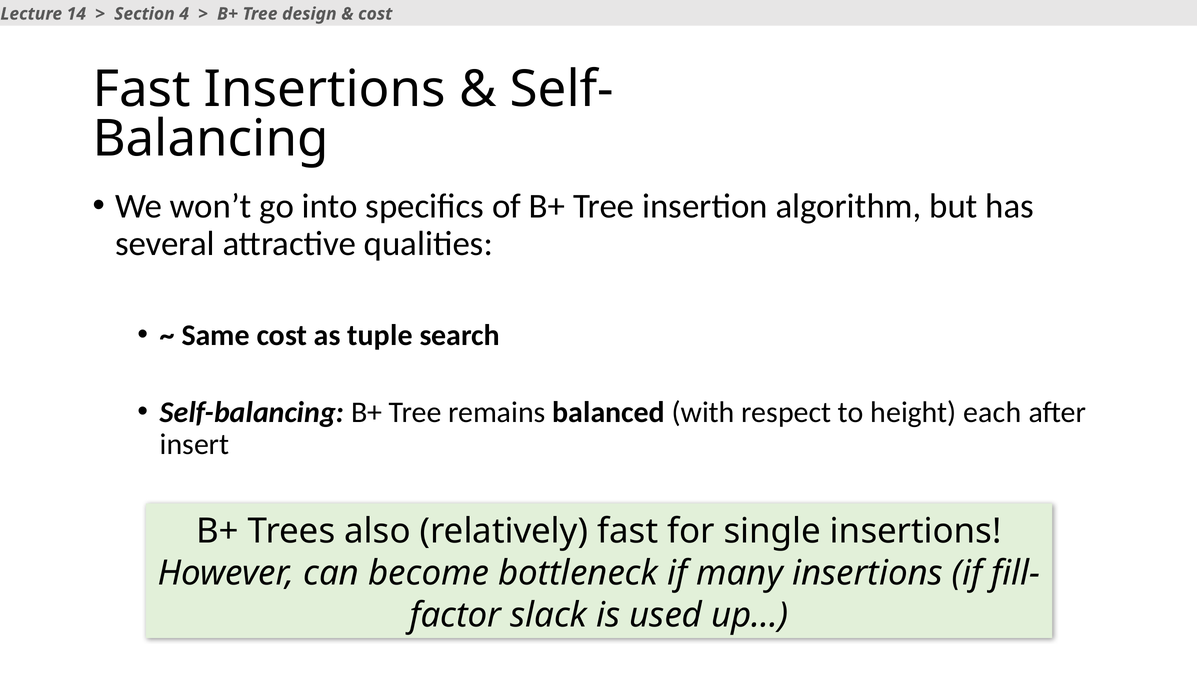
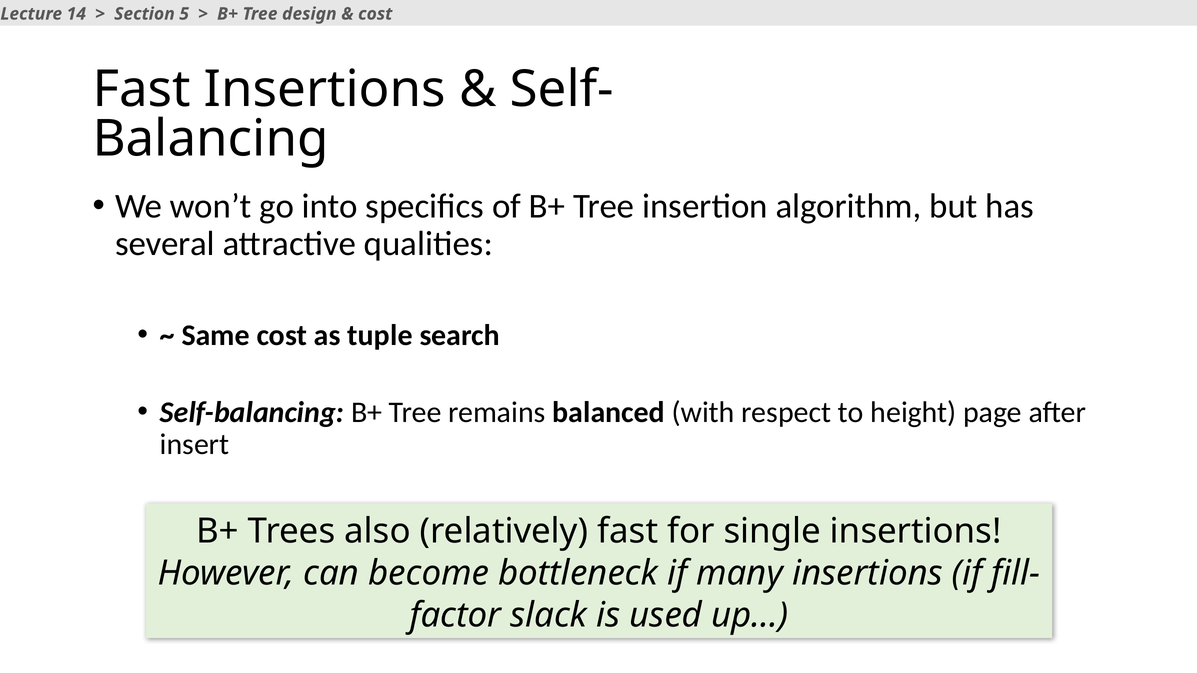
4: 4 -> 5 (184, 14)
each: each -> page (993, 412)
